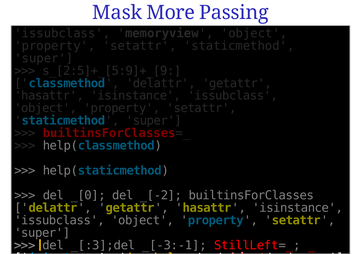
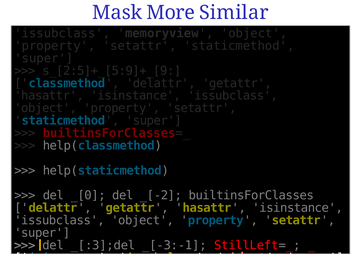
Passing: Passing -> Similar (234, 13)
